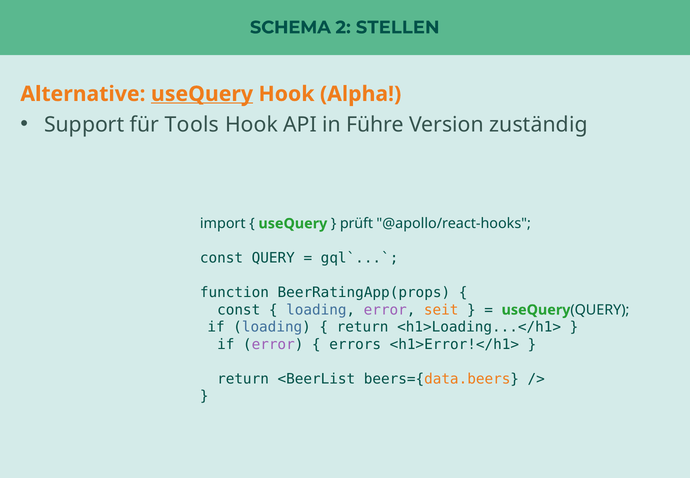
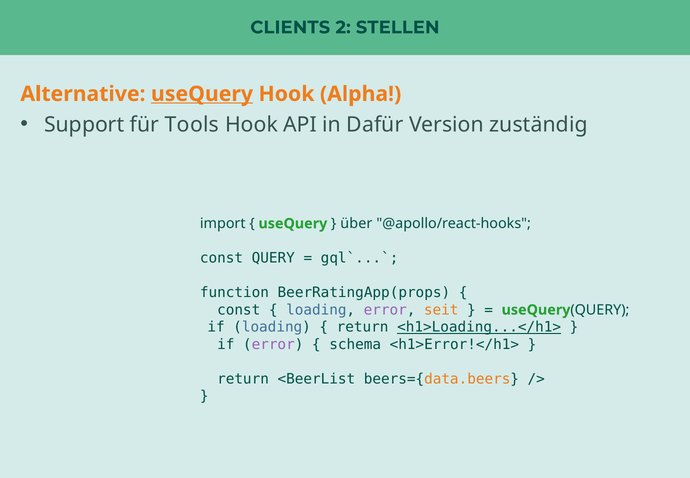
SCHEMA: SCHEMA -> CLIENTS (290, 27)
Führe: Führe -> Dafür (375, 124)
prüft: prüft -> über (356, 223)
<h1>Loading...</h1> underline: none -> present (479, 327)
errors: errors -> schema (355, 344)
